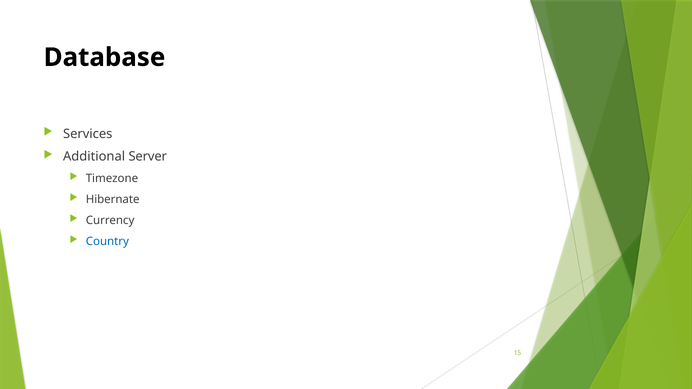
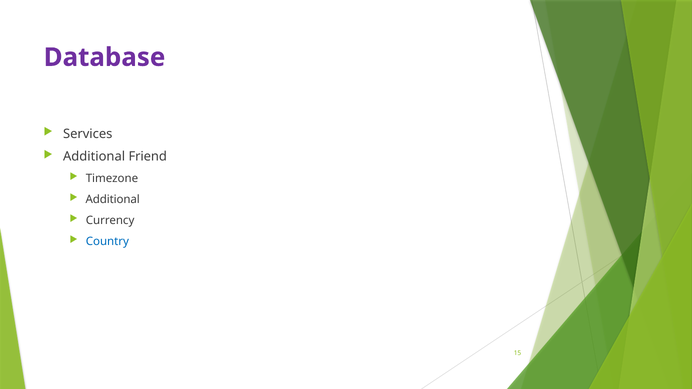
Database colour: black -> purple (104, 57)
Server: Server -> Friend (148, 157)
Hibernate: Hibernate -> Additional (113, 200)
